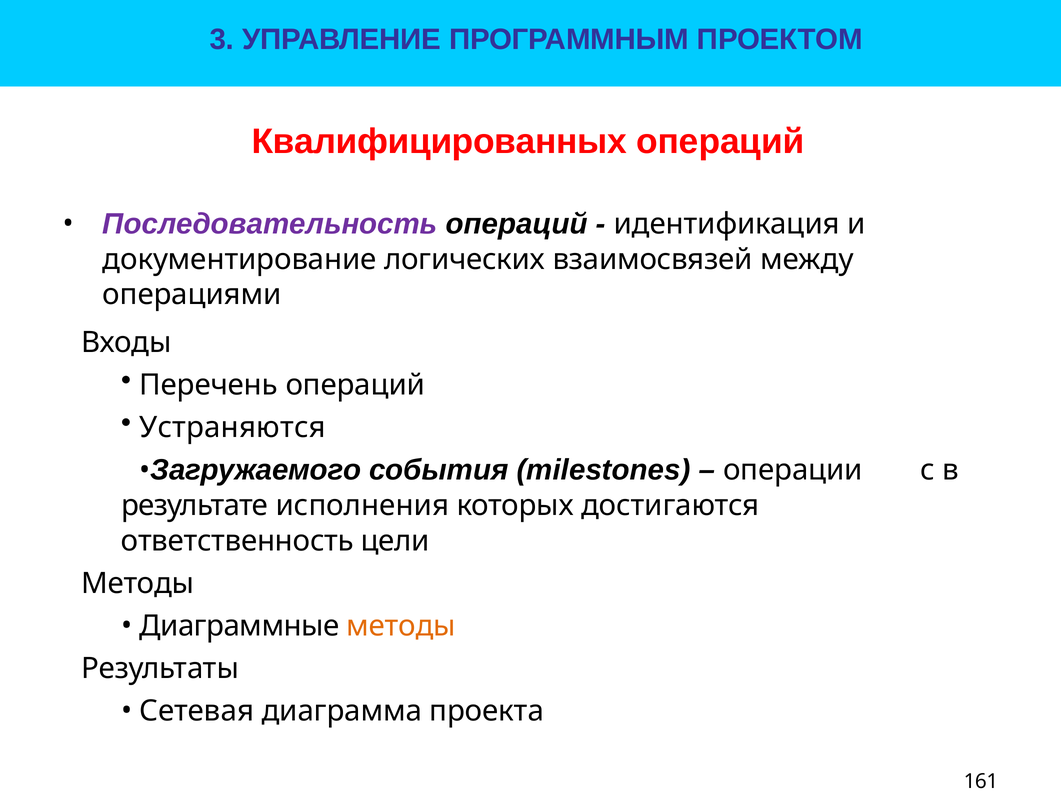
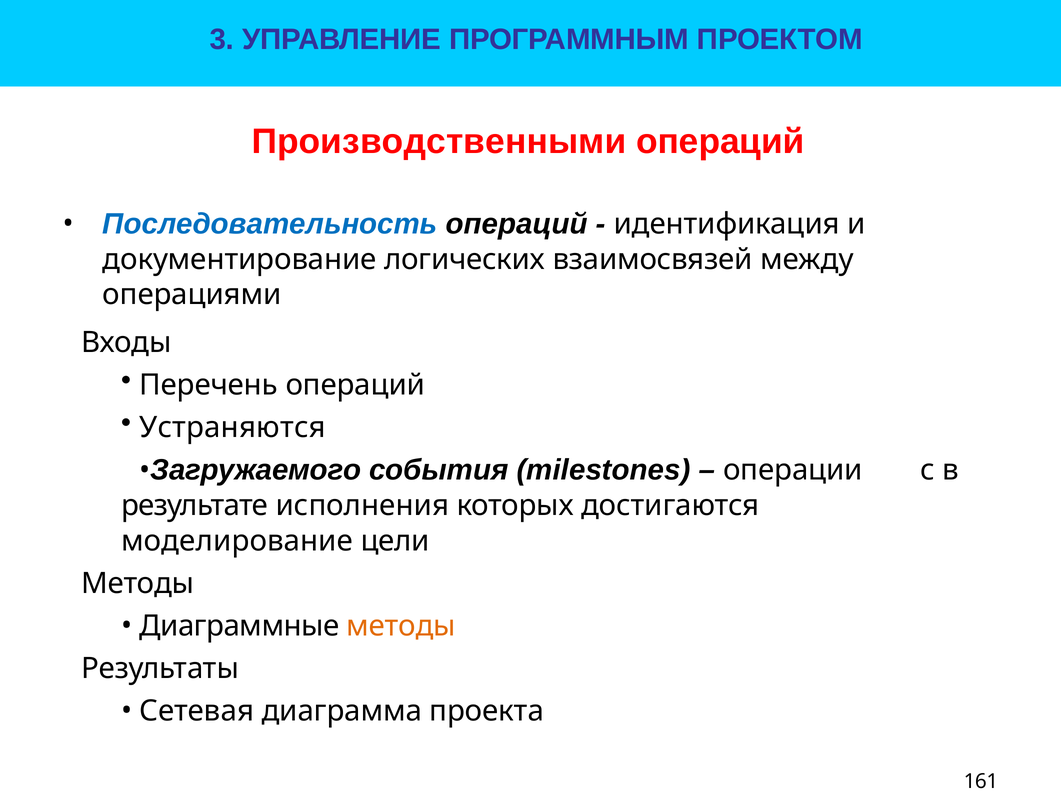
Квалифицированных: Квалифицированных -> Производственными (439, 141)
Последовательность colour: purple -> blue (270, 224)
ответственность: ответственность -> моделирование (237, 541)
